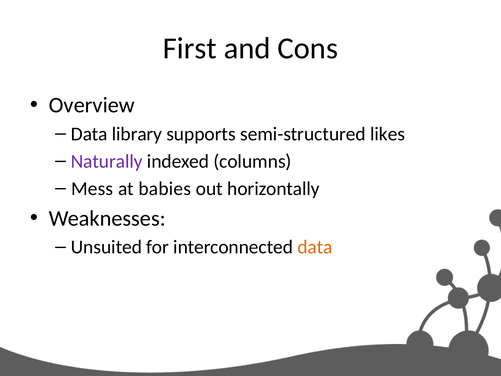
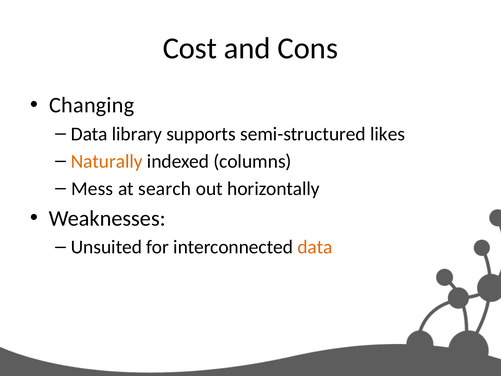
First: First -> Cost (190, 48)
Overview: Overview -> Changing (92, 105)
Naturally colour: purple -> orange (107, 161)
babies: babies -> search (165, 188)
